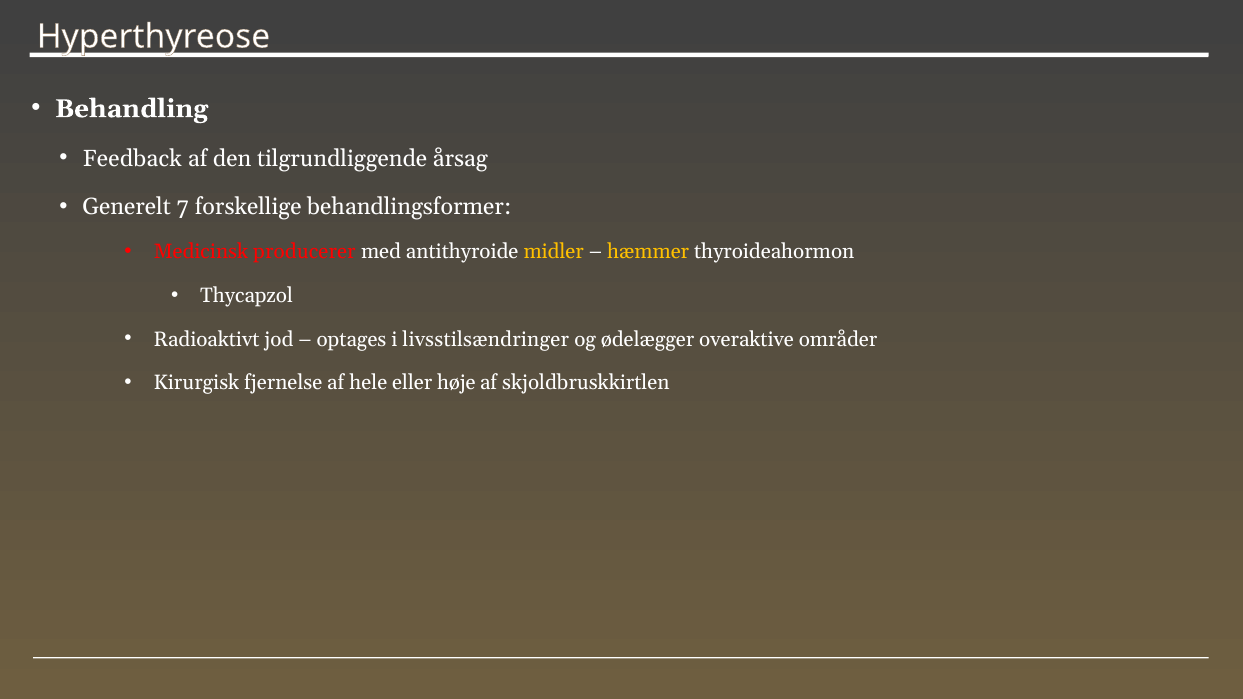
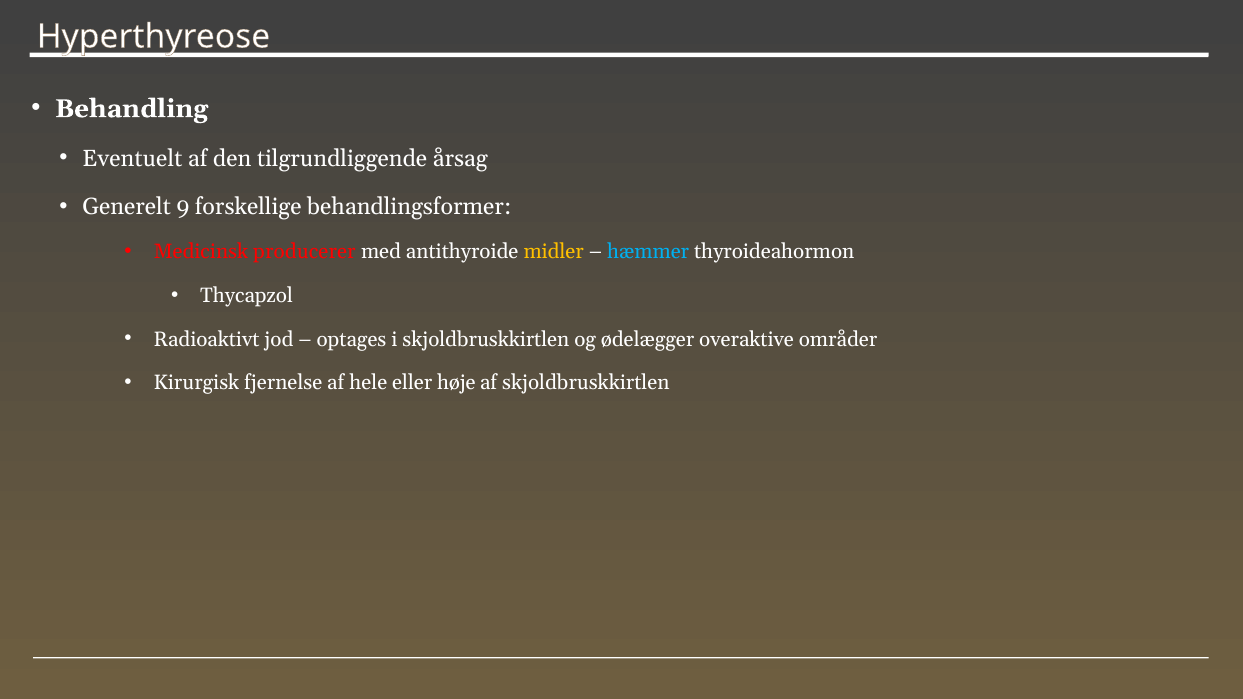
Feedback: Feedback -> Eventuelt (132, 158)
7: 7 -> 9 (183, 207)
hæmmer colour: yellow -> light blue (648, 252)
i livsstilsændringer: livsstilsændringer -> skjoldbruskkirtlen (486, 339)
